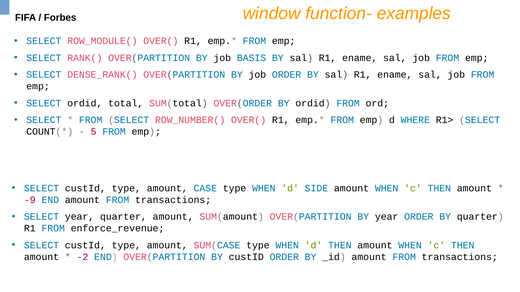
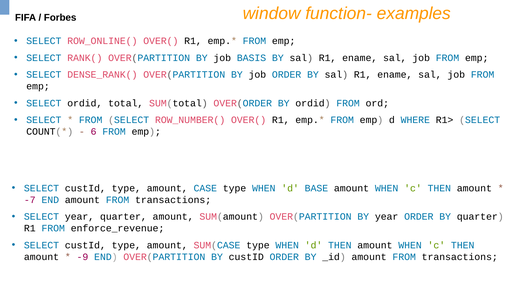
ROW_MODULE(: ROW_MODULE( -> ROW_ONLINE( (102, 41)
5: 5 -> 6 (94, 132)
SIDE: SIDE -> BASE (316, 188)
-9: -9 -> -7 (30, 200)
-2: -2 -> -9 (82, 257)
